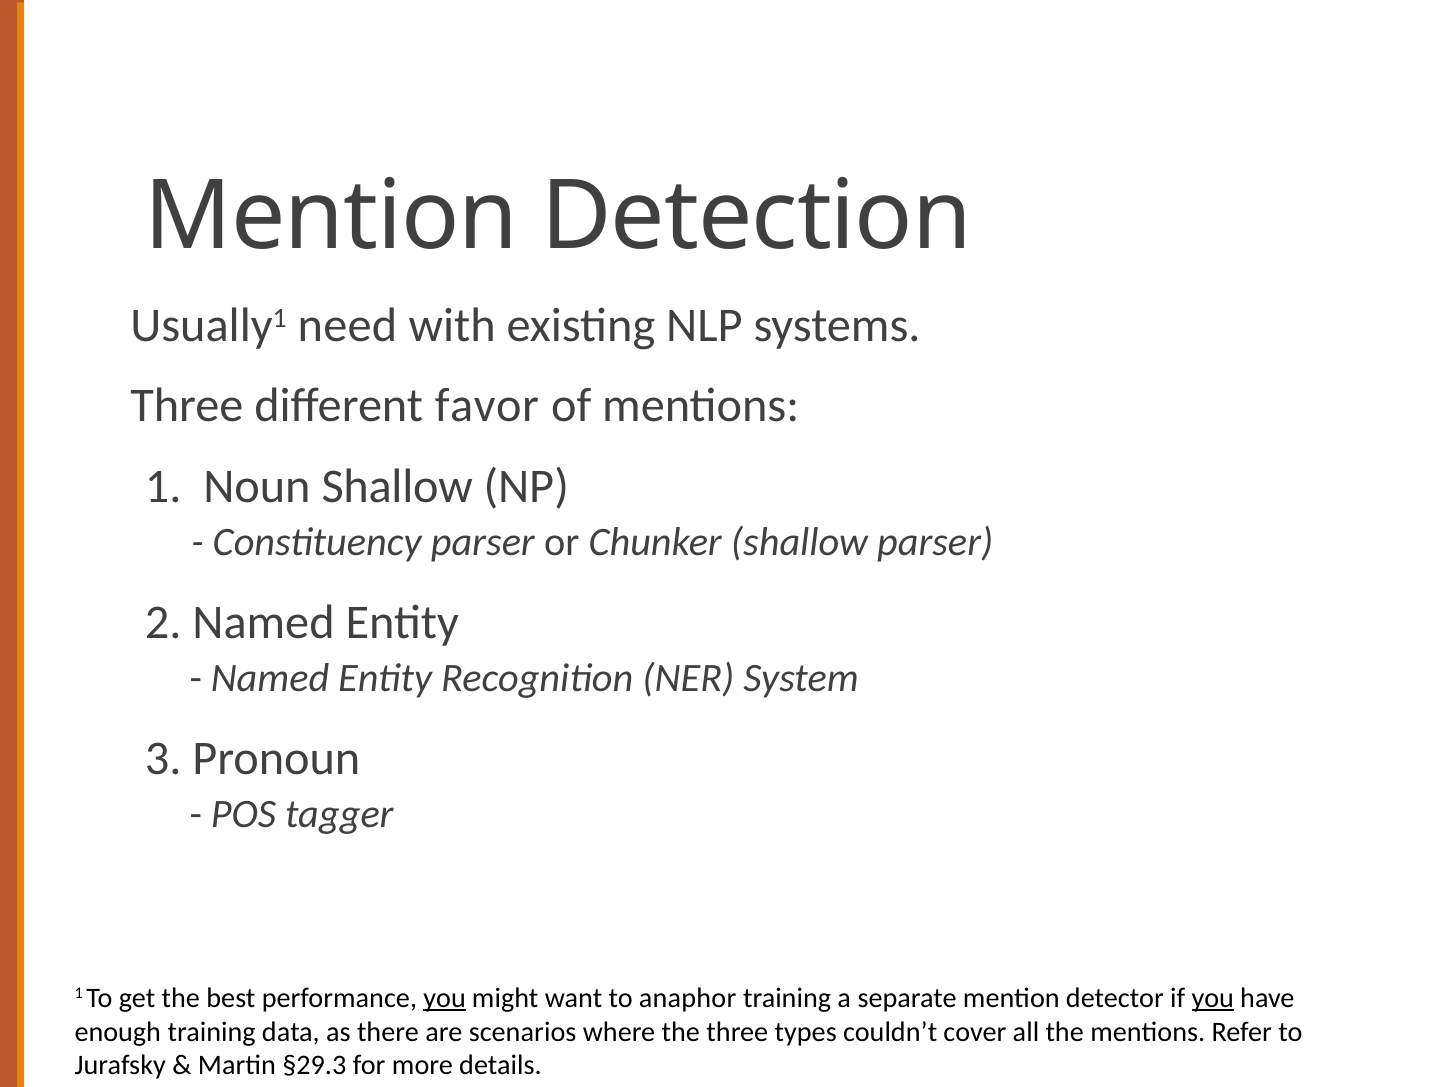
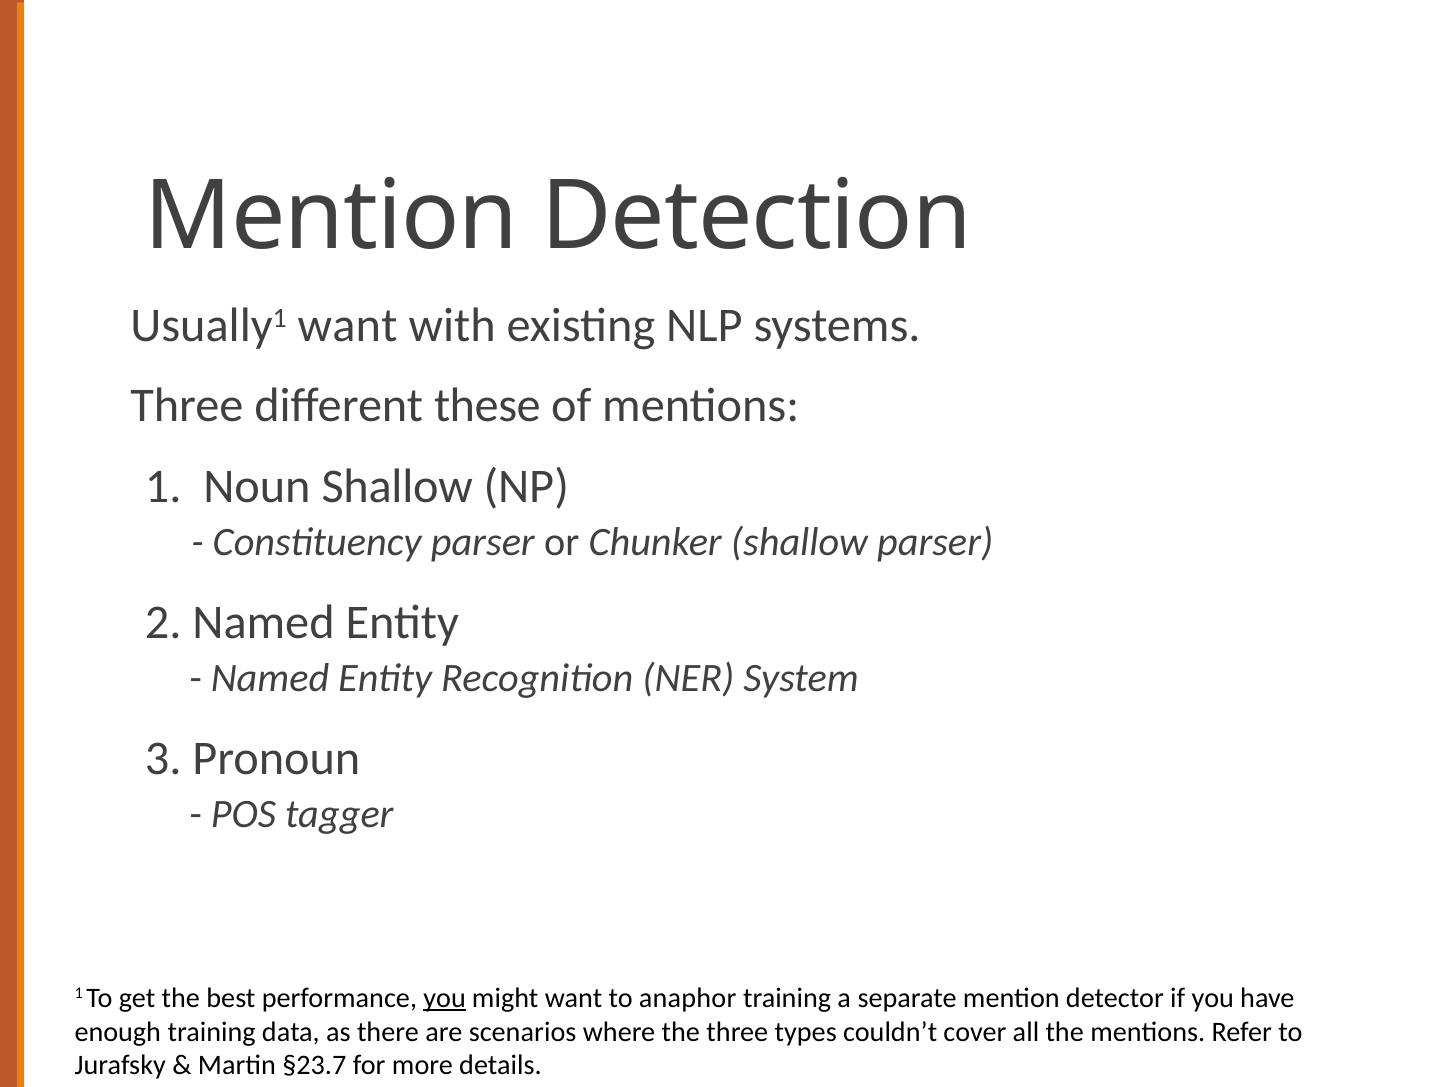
Usually1 need: need -> want (348, 326)
favor: favor -> these (487, 406)
you underline: present -> none (1213, 998)
§29.3: §29.3 -> §23.7 (314, 1065)
